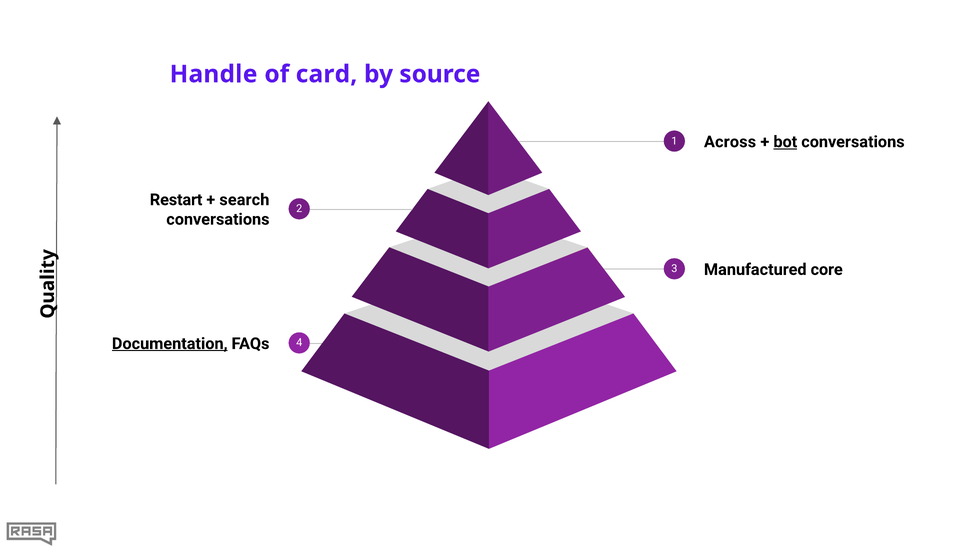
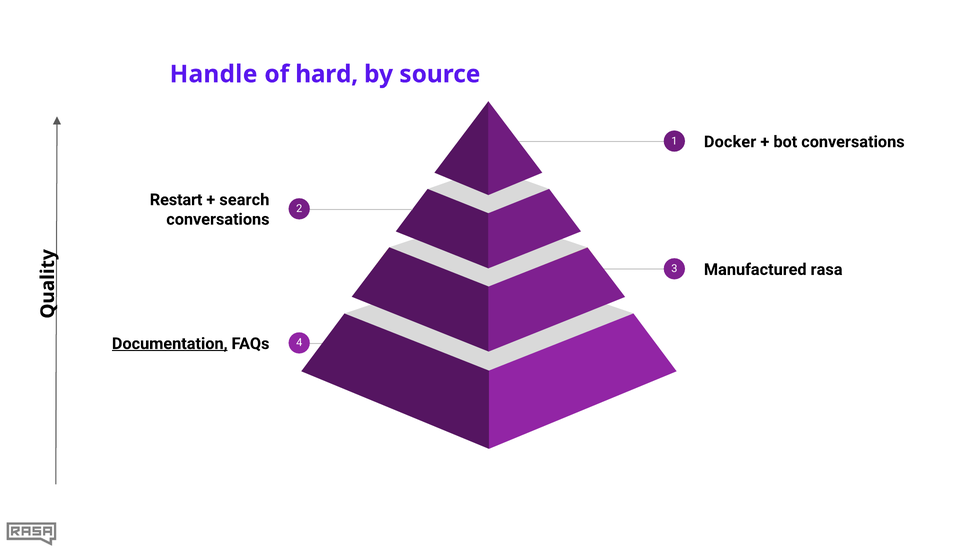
card: card -> hard (327, 74)
Across: Across -> Docker (730, 142)
bot underline: present -> none (785, 142)
core: core -> rasa (827, 270)
